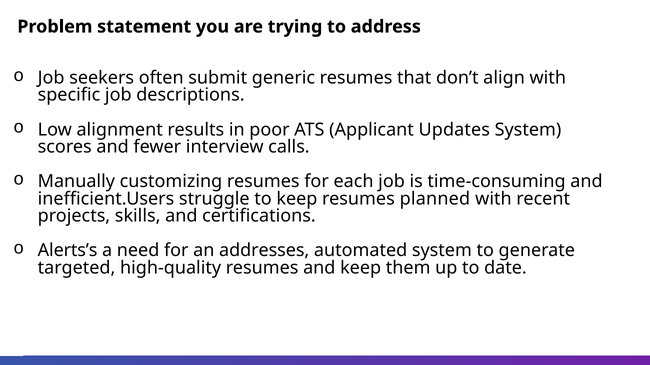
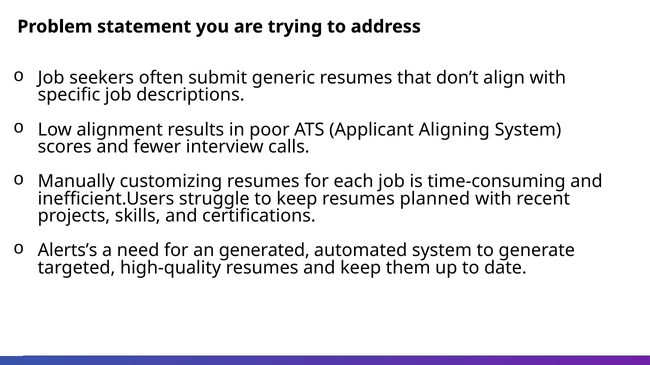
Updates: Updates -> Aligning (454, 130)
addresses: addresses -> generated (264, 251)
